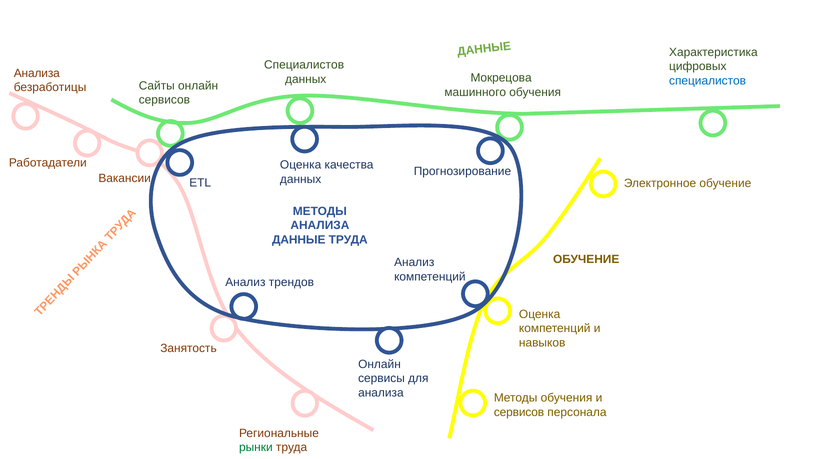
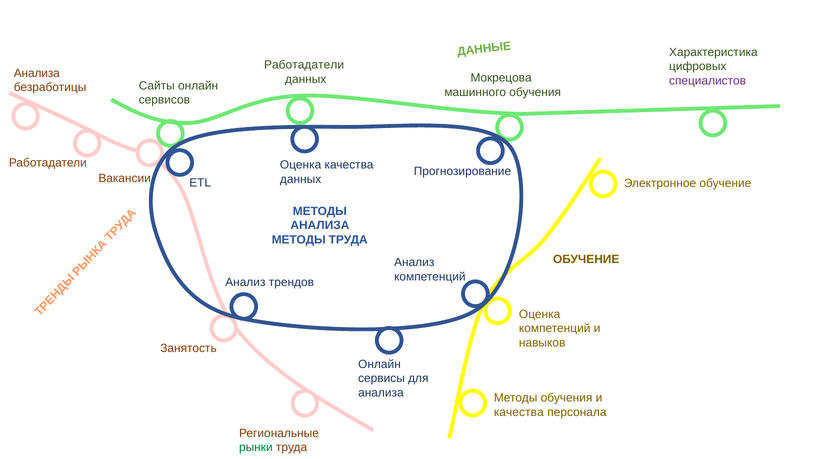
Специалистов: Специалистов -> Работадатели (304, 65)
специалистов colour: blue -> purple (708, 81)
ДАННЫЕ: ДАННЫЕ -> МЕТОДЫ (299, 240)
сервисов: сервисов -> качества (519, 412)
